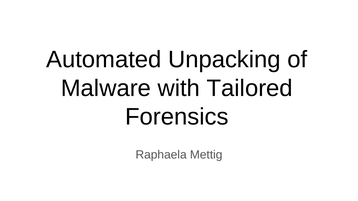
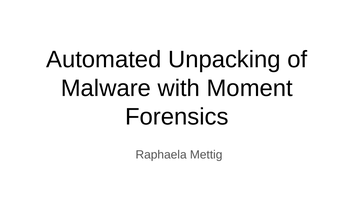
Tailored: Tailored -> Moment (250, 88)
